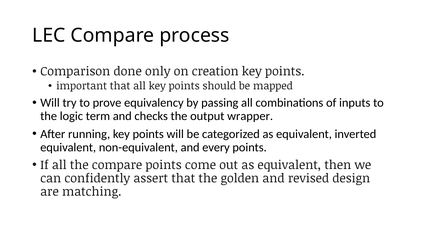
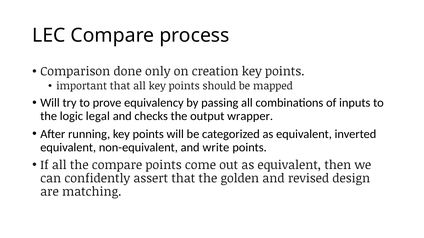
term: term -> legal (98, 116)
every: every -> write (216, 148)
